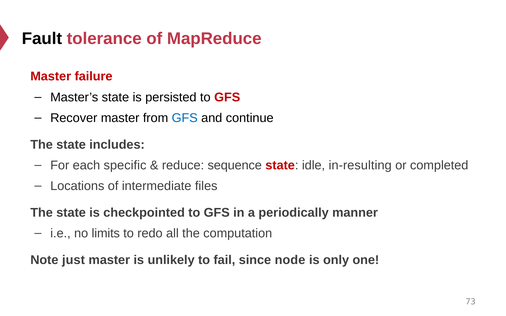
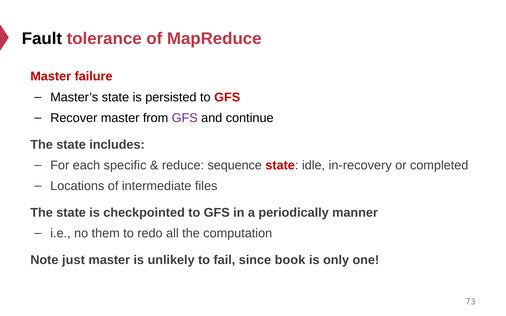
GFS colour: blue -> purple (185, 118)
in-resulting: in-resulting -> in-recovery (360, 165)
limits: limits -> them (106, 233)
node: node -> book (290, 260)
